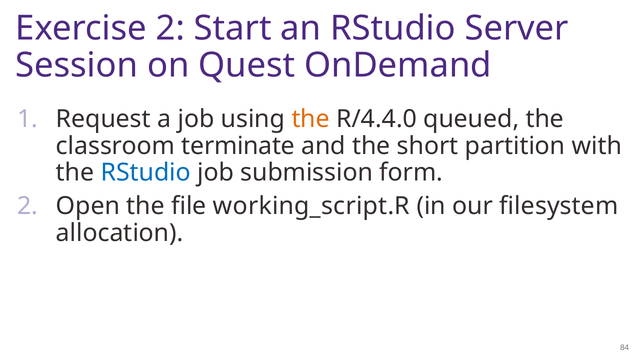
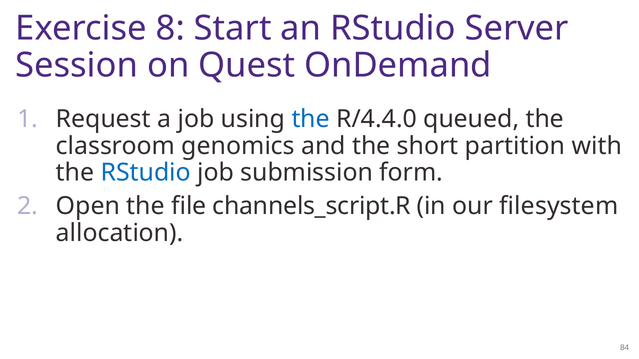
Exercise 2: 2 -> 8 (170, 28)
the colour: orange -> blue (311, 119)
terminate: terminate -> genomics (238, 146)
working_script.R: working_script.R -> channels_script.R (312, 206)
